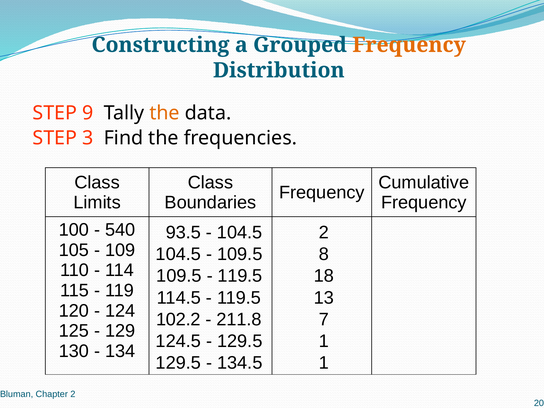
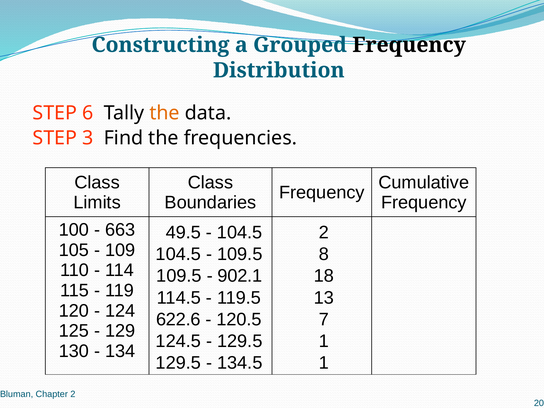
Frequency colour: orange -> black (409, 45)
9: 9 -> 6 (88, 113)
540: 540 -> 663 (120, 230)
93.5: 93.5 -> 49.5 (183, 232)
119.5: 119.5 -> 902.1 (240, 276)
102.2: 102.2 -> 622.6 (178, 319)
211.8: 211.8 -> 120.5 (239, 319)
